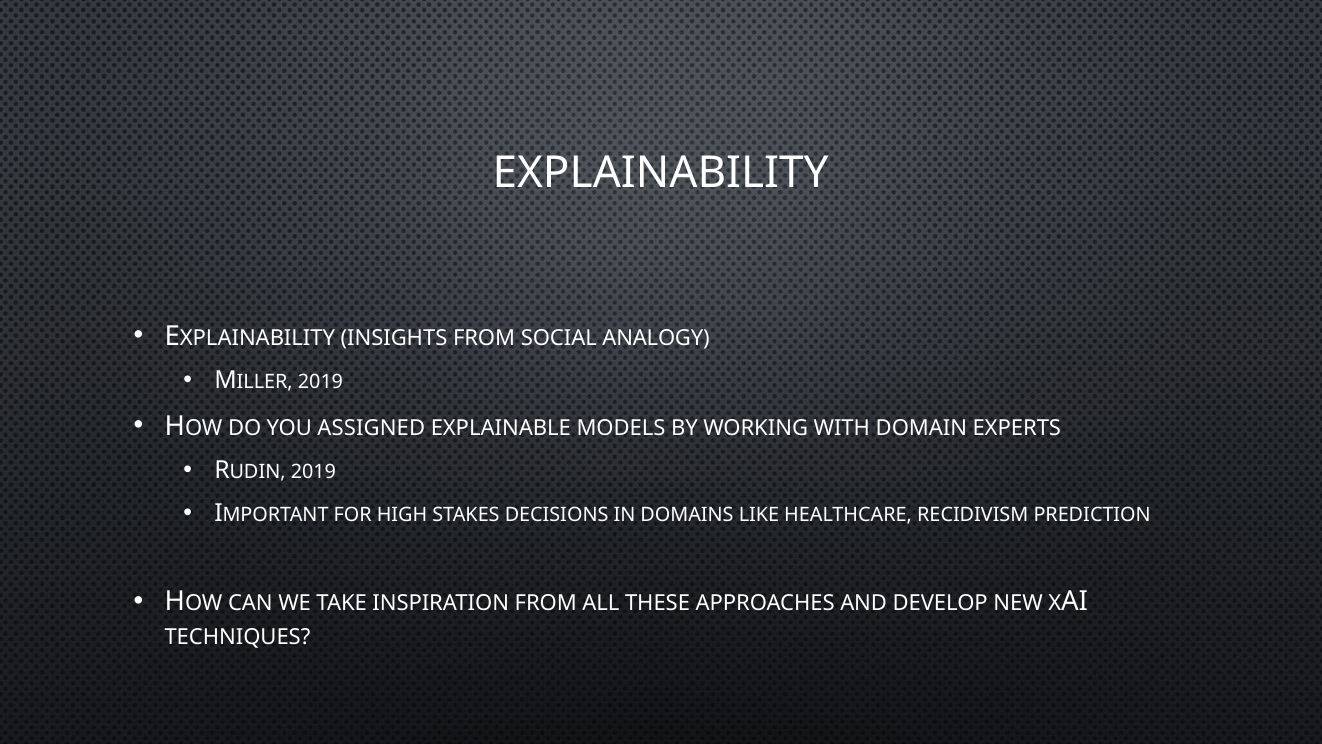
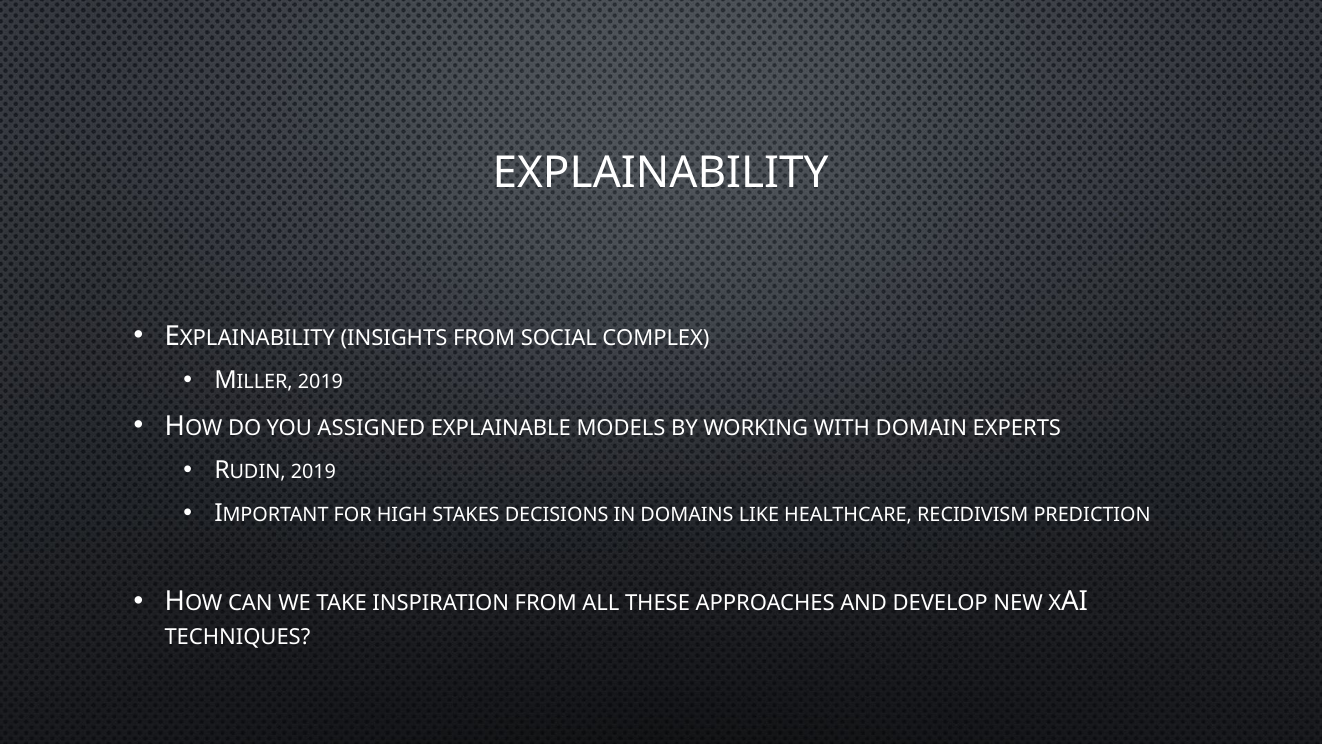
ANALOGY: ANALOGY -> COMPLEX (656, 338)
